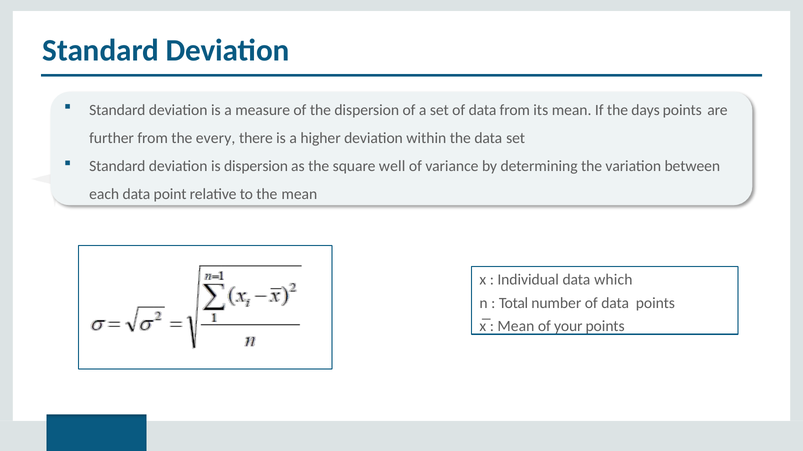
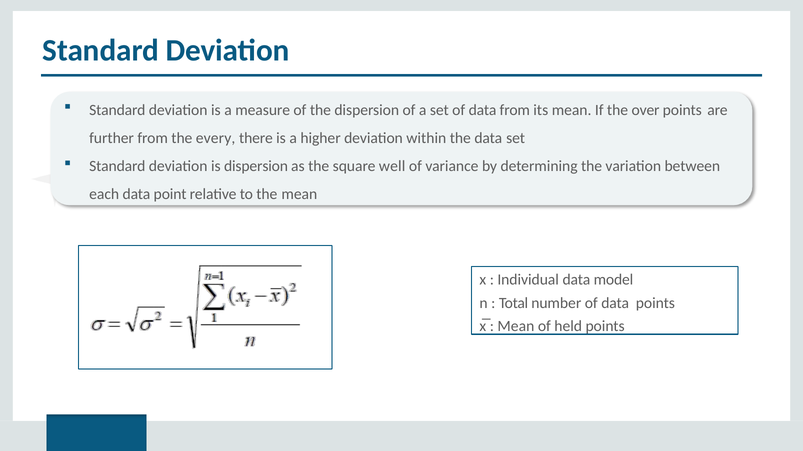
days: days -> over (646, 110)
which: which -> model (613, 280)
your: your -> held (568, 327)
